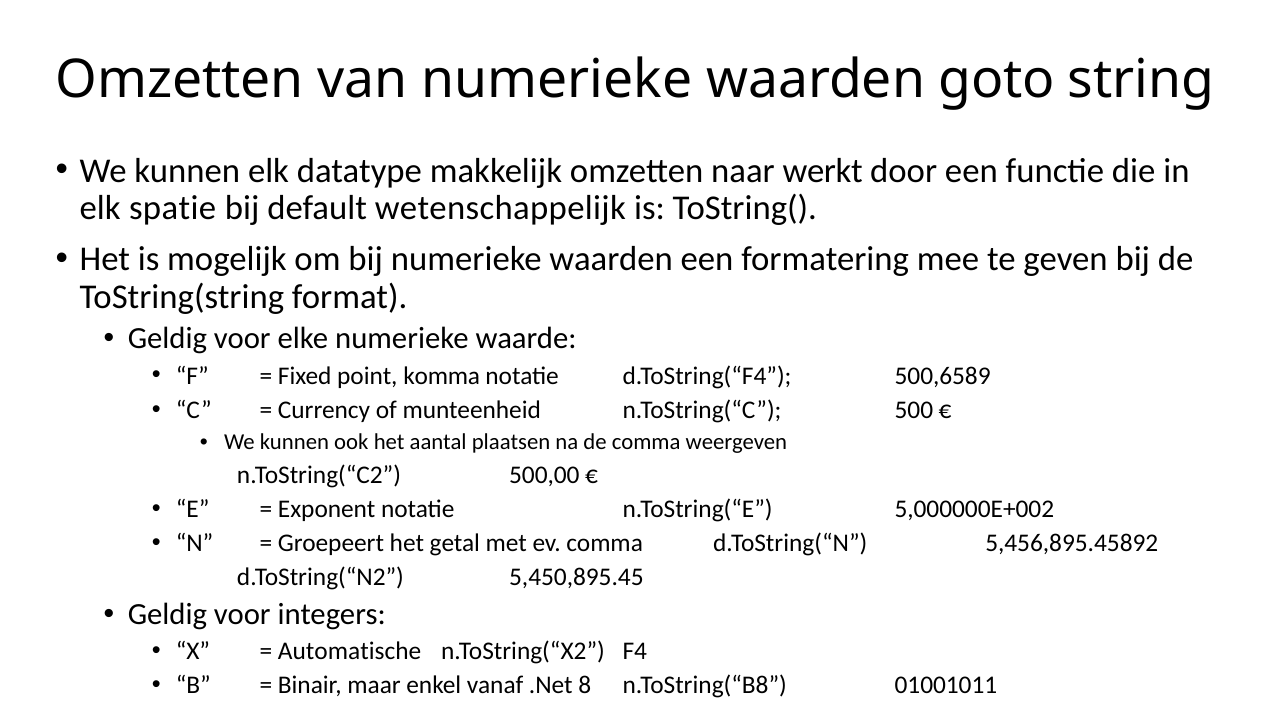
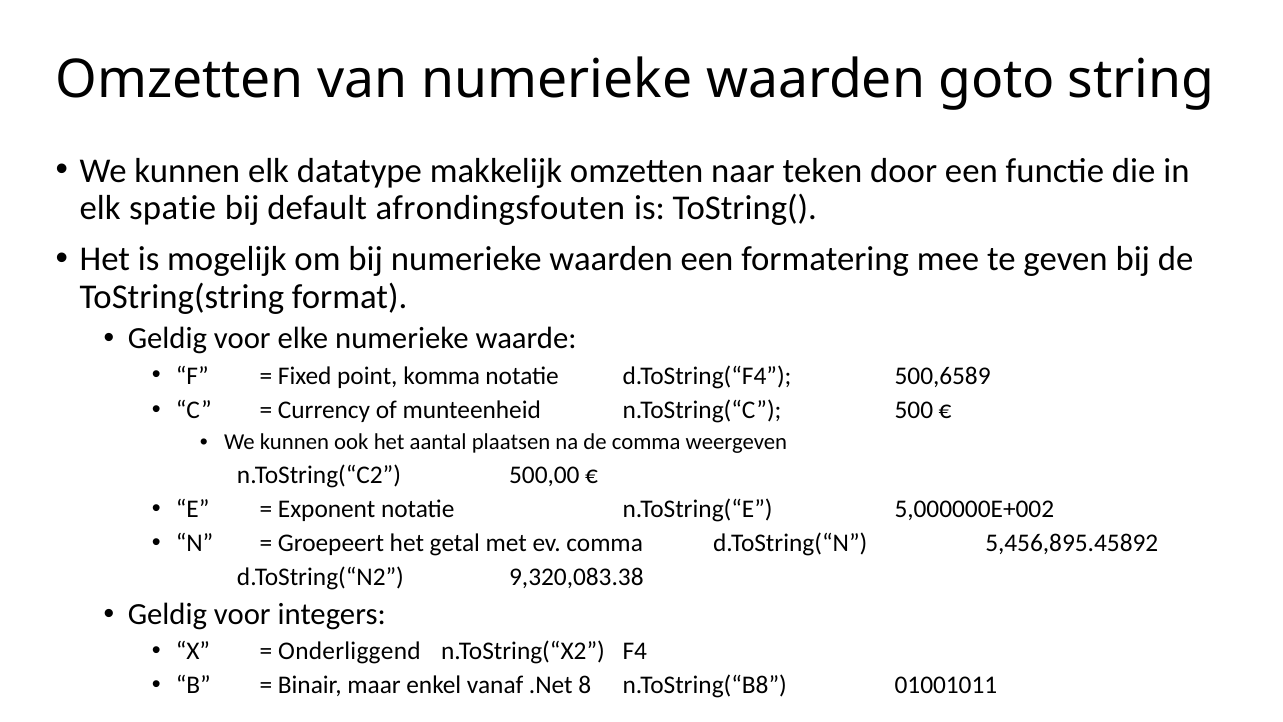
werkt: werkt -> teken (823, 171)
wetenschappelijk: wetenschappelijk -> afrondingsfouten (500, 208)
5,450,895.45: 5,450,895.45 -> 9,320,083.38 (576, 577)
Automatische: Automatische -> Onderliggend (349, 651)
